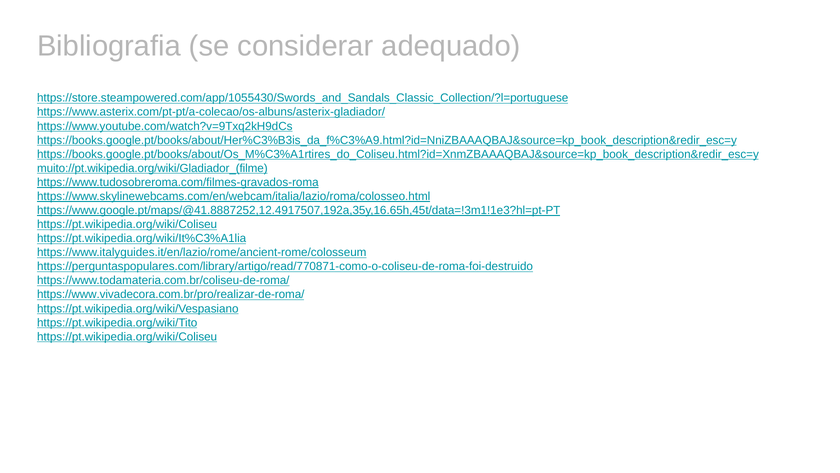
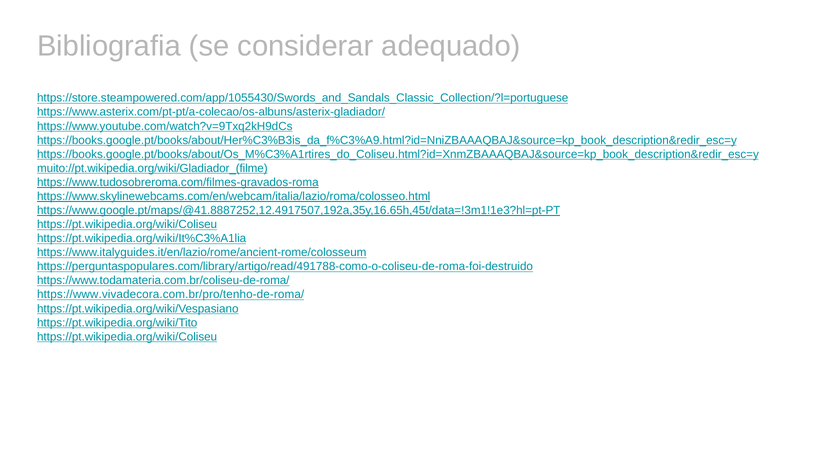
https://perguntaspopulares.com/library/artigo/read/770871-como-o-coliseu-de-roma-foi-destruido: https://perguntaspopulares.com/library/artigo/read/770871-como-o-coliseu-de-roma-foi-destruido -> https://perguntaspopulares.com/library/artigo/read/491788-como-o-coliseu-de-roma-foi-destruido (285, 266)
https://www.vivadecora.com.br/pro/realizar-de-roma/: https://www.vivadecora.com.br/pro/realizar-de-roma/ -> https://www.vivadecora.com.br/pro/tenho-de-roma/ (171, 294)
